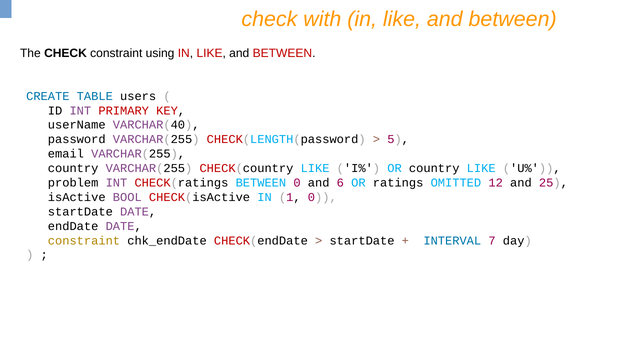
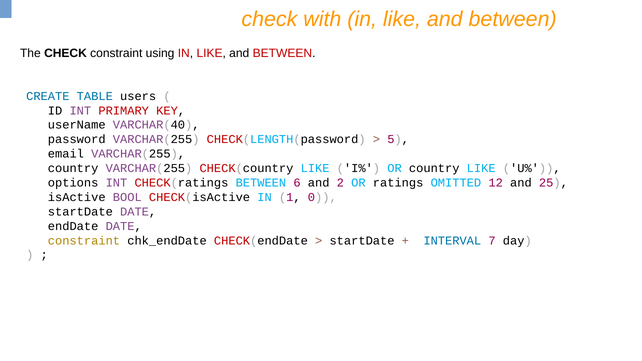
problem: problem -> options (73, 183)
BETWEEN 0: 0 -> 6 (297, 183)
6: 6 -> 2 (340, 183)
